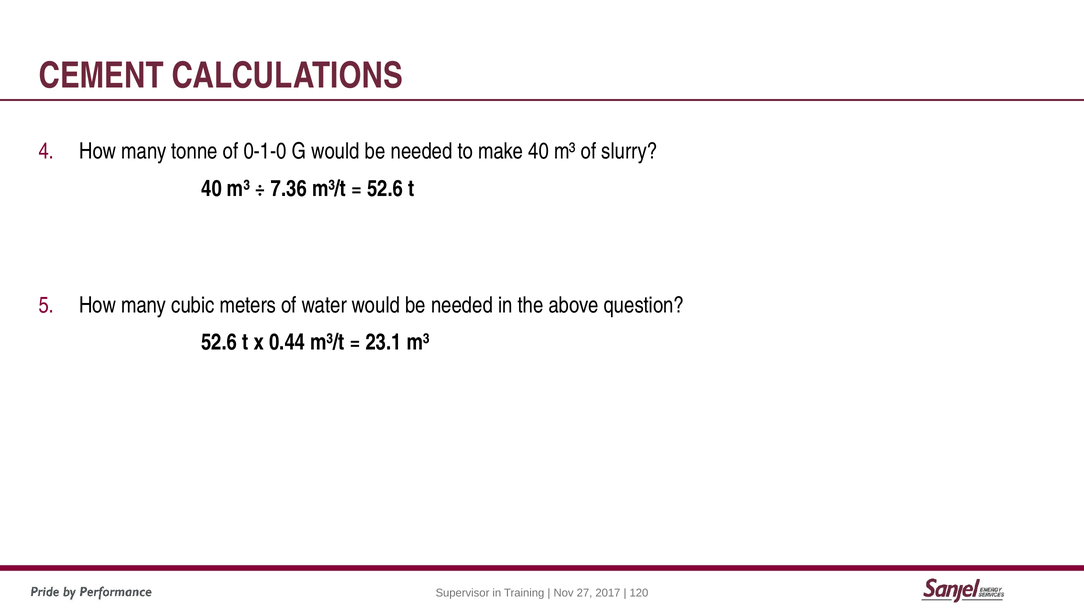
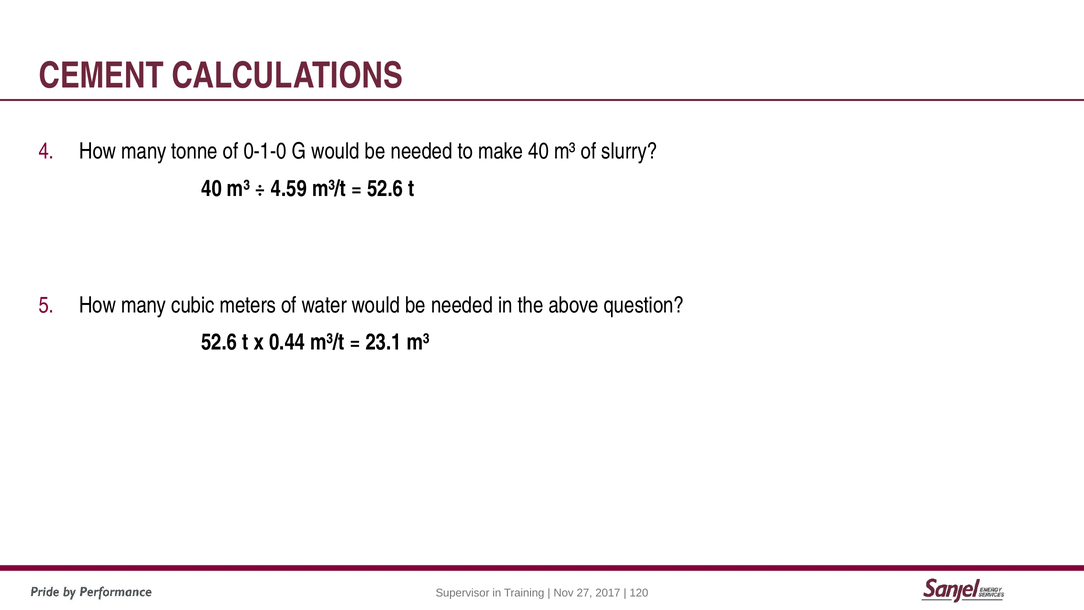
7.36: 7.36 -> 4.59 (289, 188)
